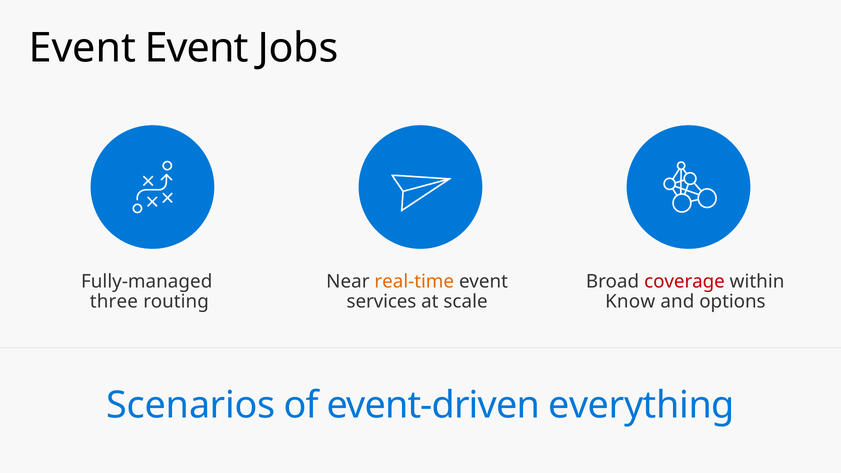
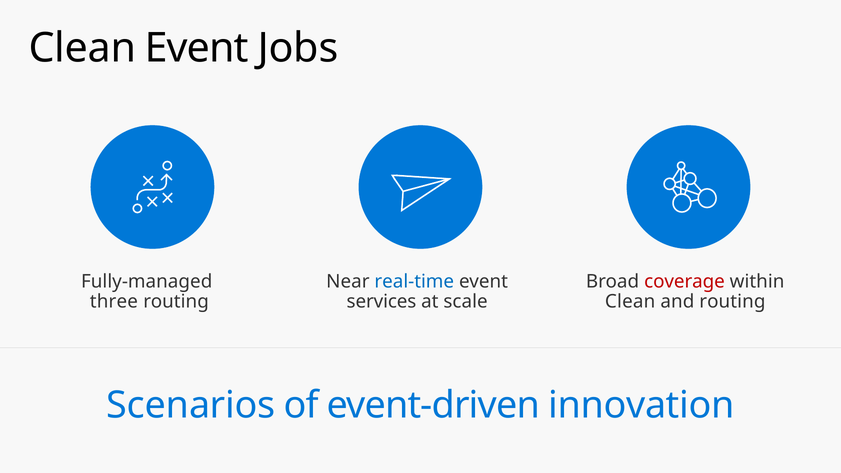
Event: Event -> Clean (82, 48)
real-time colour: orange -> blue (414, 281)
Know: Know -> Clean (630, 302)
and options: options -> routing (732, 302)
everything: everything -> innovation (641, 405)
